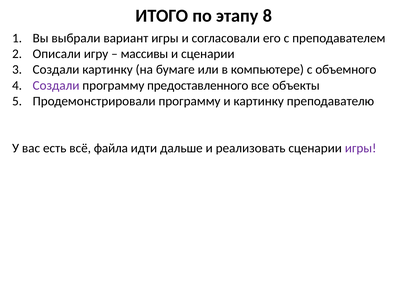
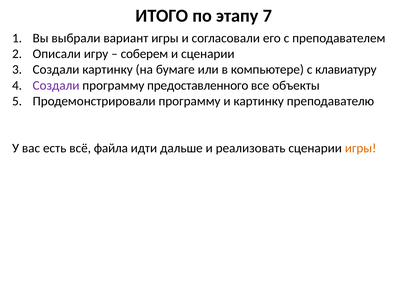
8: 8 -> 7 (267, 16)
массивы: массивы -> соберем (144, 54)
объемного: объемного -> клавиатуру (346, 70)
игры colour: purple -> orange (361, 148)
